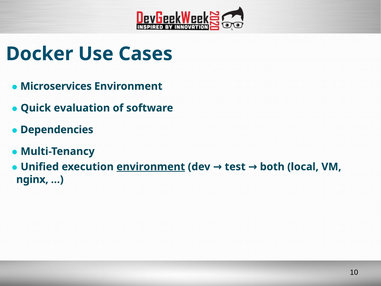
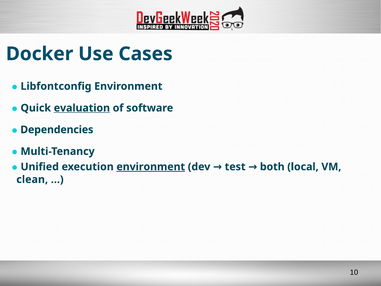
Microservices: Microservices -> Libfontconfig (56, 86)
evaluation underline: none -> present (82, 108)
nginx: nginx -> clean (32, 179)
